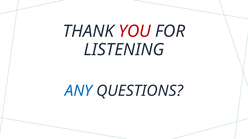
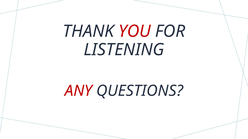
ANY colour: blue -> red (79, 91)
